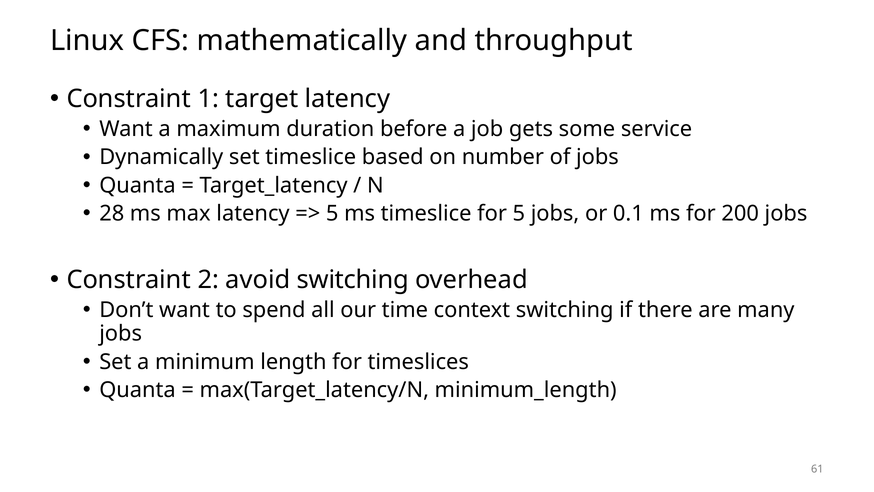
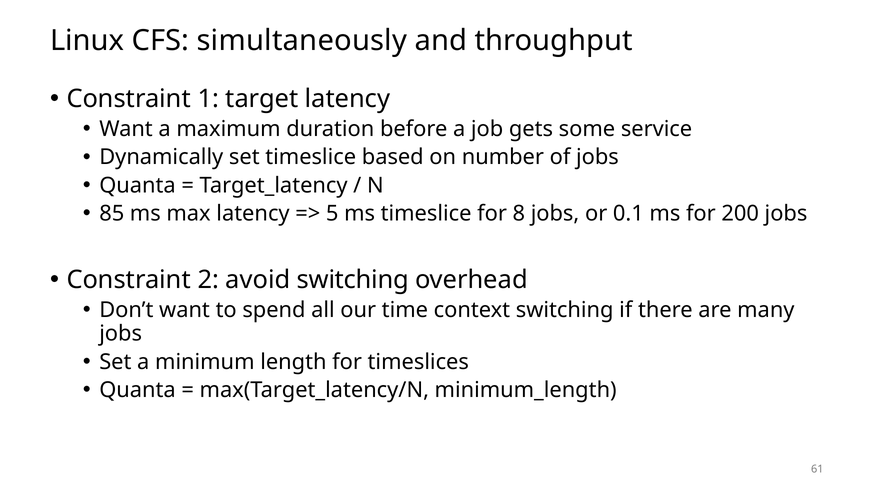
mathematically: mathematically -> simultaneously (302, 41)
28: 28 -> 85 (112, 213)
for 5: 5 -> 8 (519, 213)
